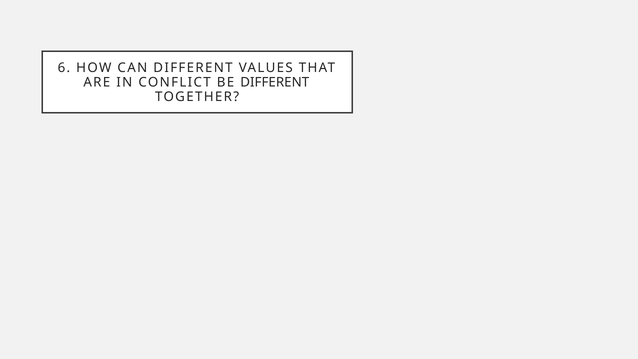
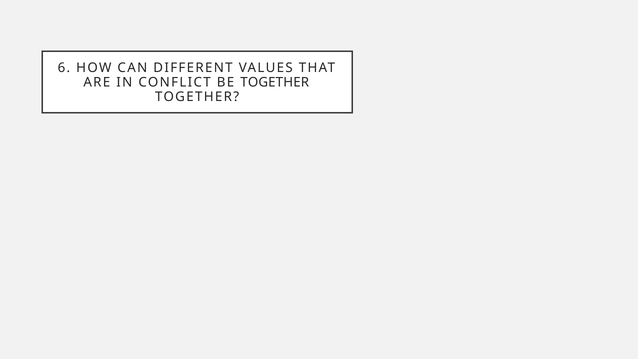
BE DIFFERENT: DIFFERENT -> TOGETHER (275, 82)
